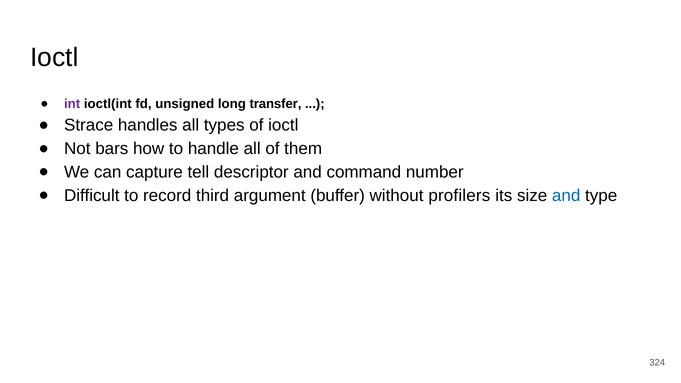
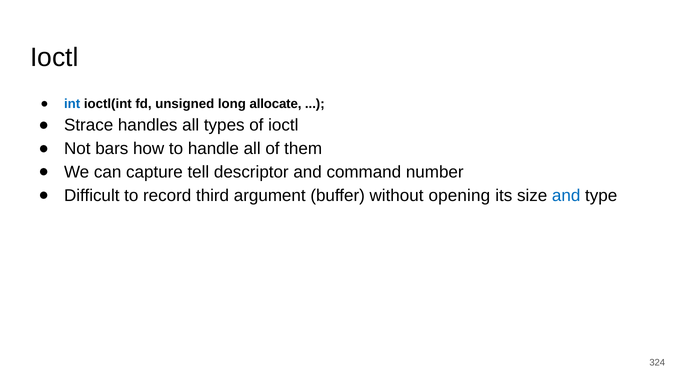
int colour: purple -> blue (72, 104)
transfer: transfer -> allocate (275, 104)
profilers: profilers -> opening (459, 196)
